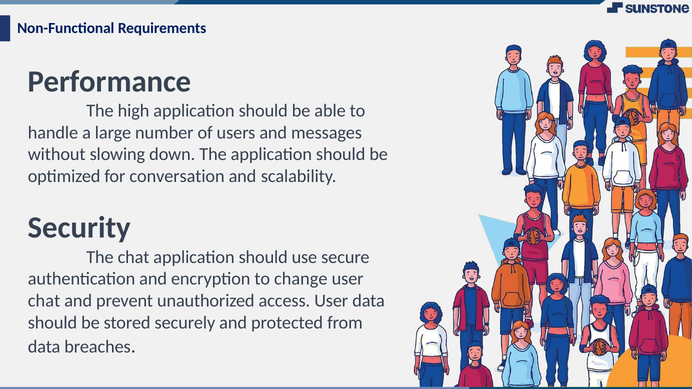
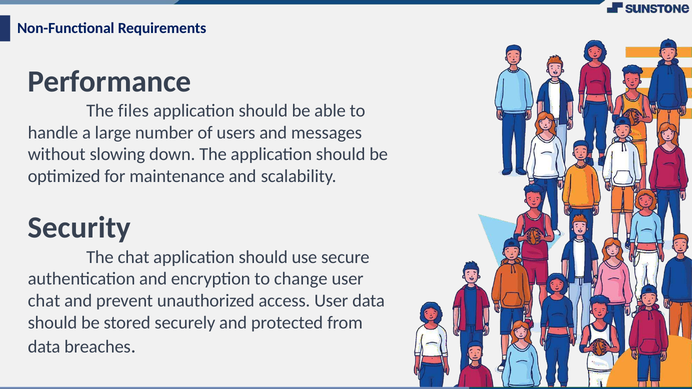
high: high -> files (133, 111)
conversation: conversation -> maintenance (177, 176)
